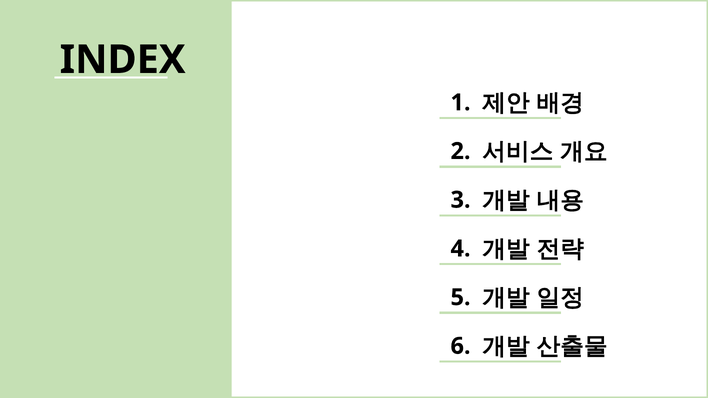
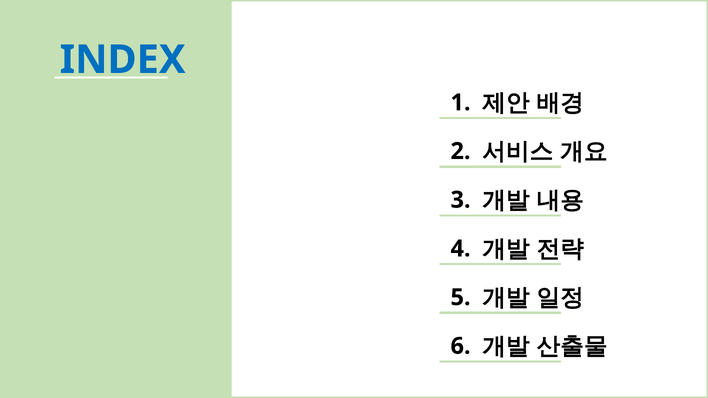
INDEX colour: black -> blue (123, 60)
